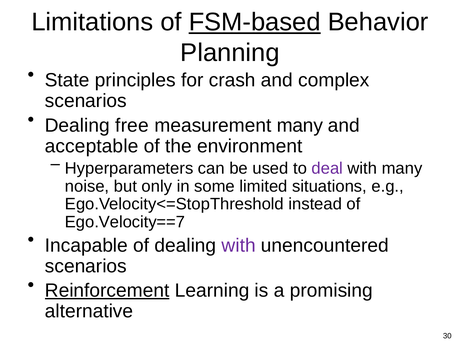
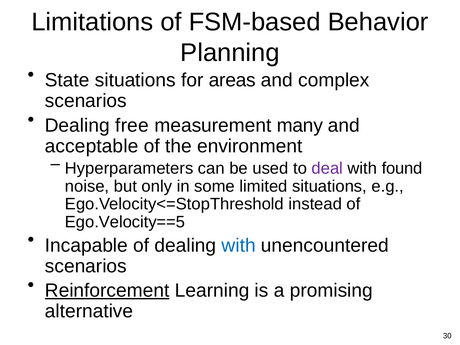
FSM-based underline: present -> none (255, 22)
State principles: principles -> situations (135, 80)
crash: crash -> areas (232, 80)
with many: many -> found (402, 168)
Ego.Velocity==7: Ego.Velocity==7 -> Ego.Velocity==5 (125, 222)
with colour: purple -> blue (239, 245)
